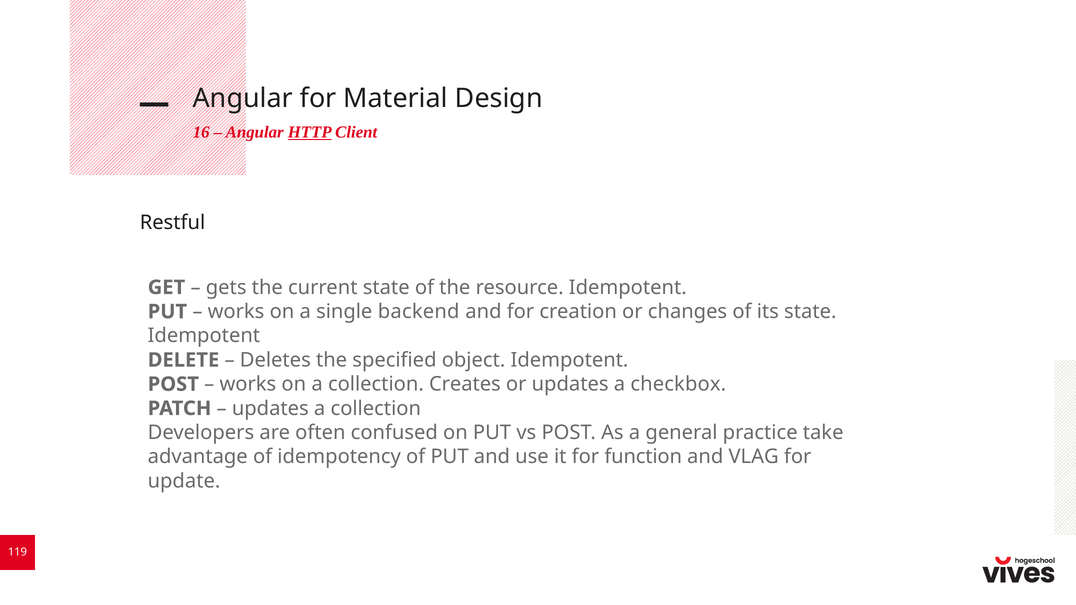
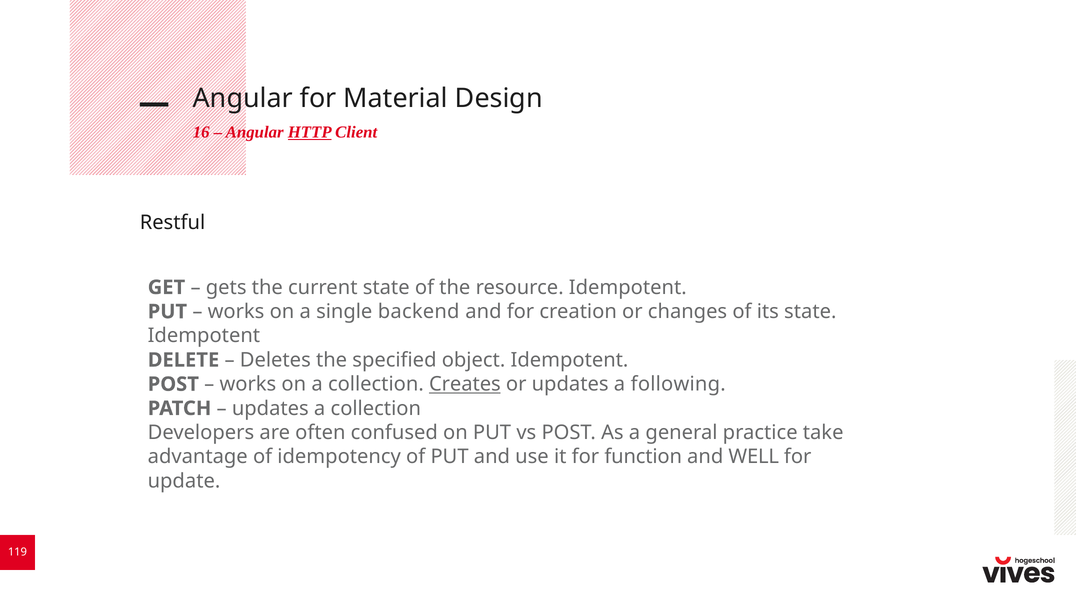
Creates underline: none -> present (465, 384)
checkbox: checkbox -> following (678, 384)
VLAG: VLAG -> WELL (754, 457)
